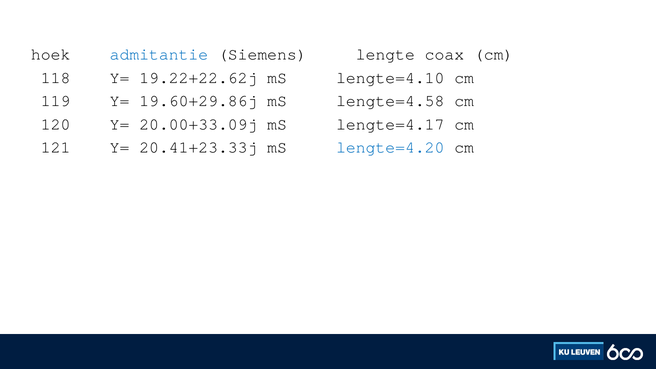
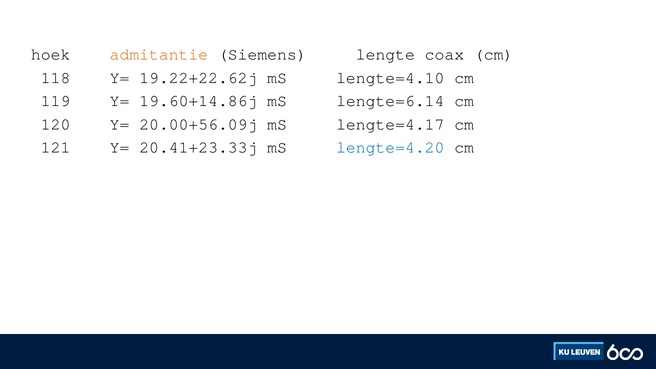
admitantie colour: blue -> orange (159, 54)
19.60+29.86j: 19.60+29.86j -> 19.60+14.86j (198, 101)
lengte=4.58: lengte=4.58 -> lengte=6.14 (390, 101)
20.00+33.09j: 20.00+33.09j -> 20.00+56.09j (198, 124)
